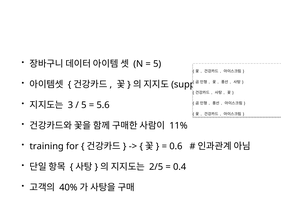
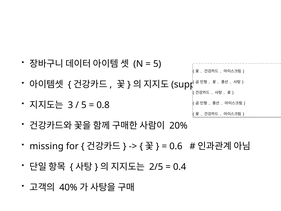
5.6: 5.6 -> 0.8 (103, 105)
11%: 11% -> 20% (178, 125)
training: training -> missing (47, 146)
